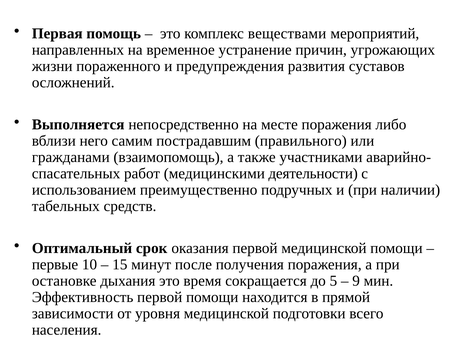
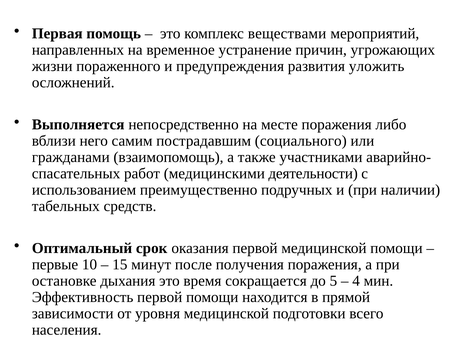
суставов: суставов -> уложить (377, 66)
правильного: правильного -> социального (301, 141)
9: 9 -> 4 (356, 281)
